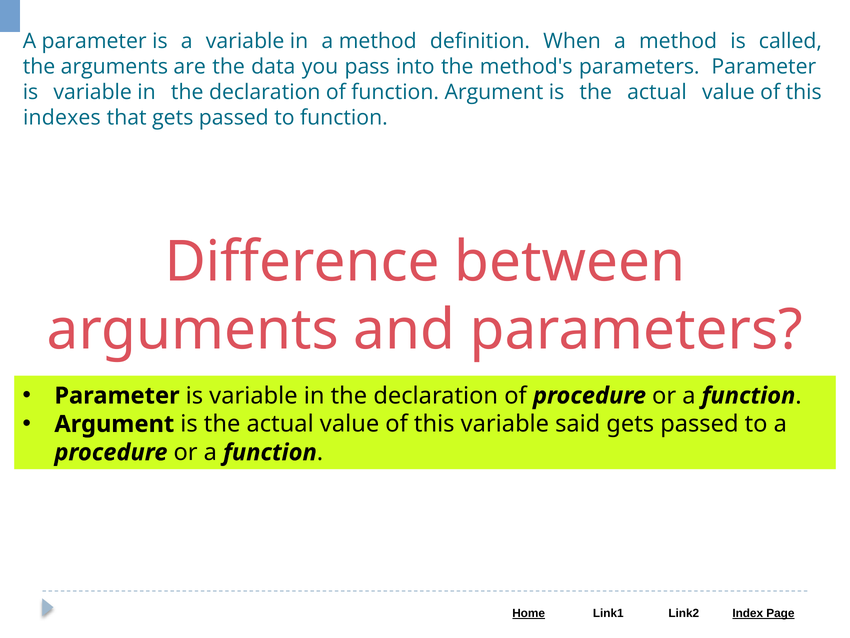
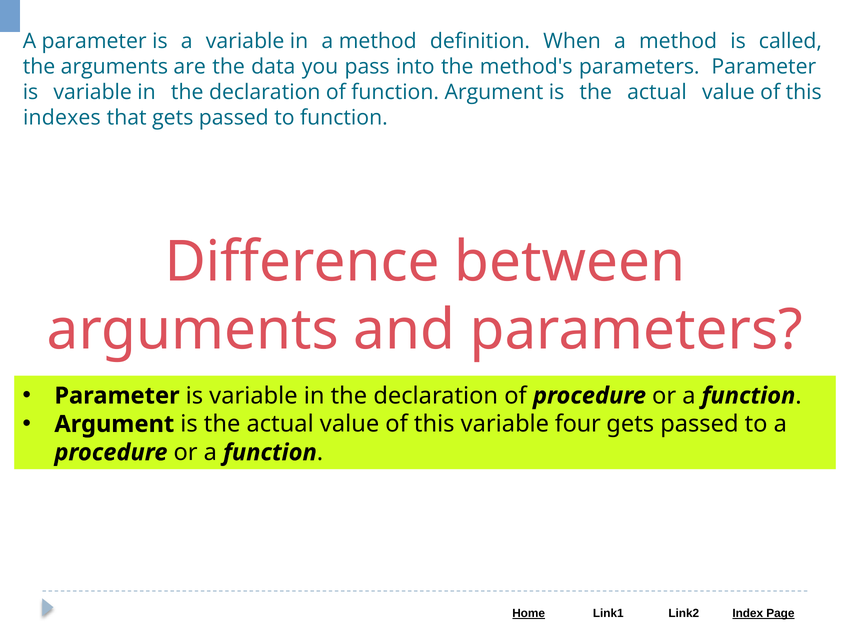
said: said -> four (578, 424)
